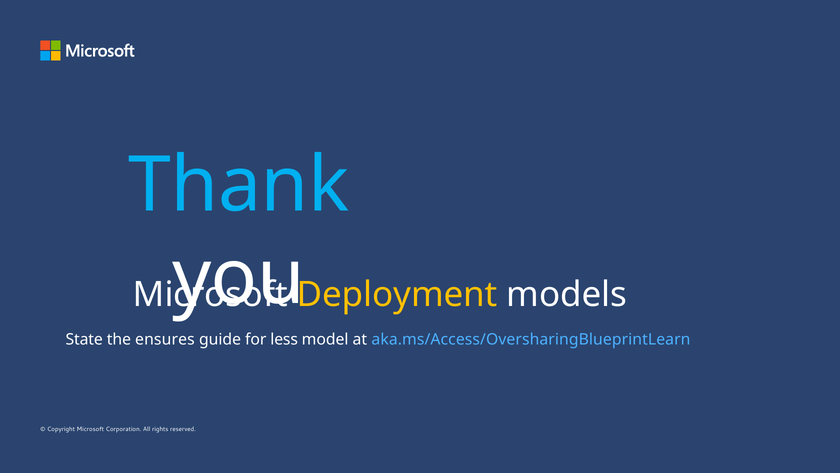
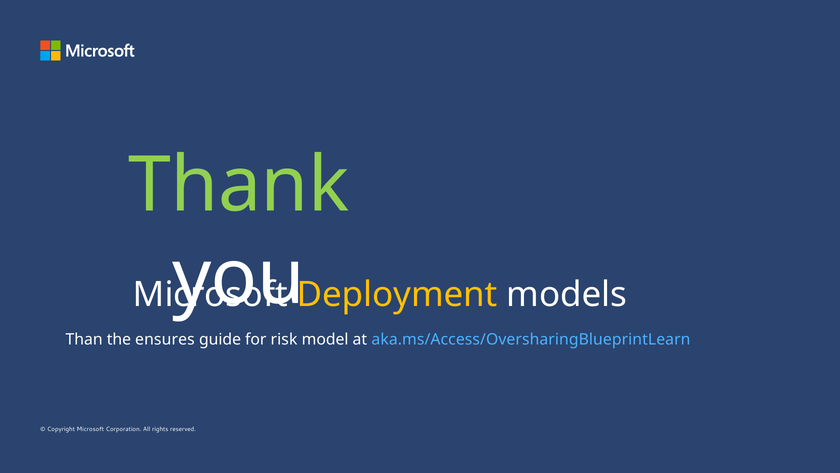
Thank colour: light blue -> light green (239, 185)
State: State -> Than (84, 339)
less: less -> risk (284, 339)
